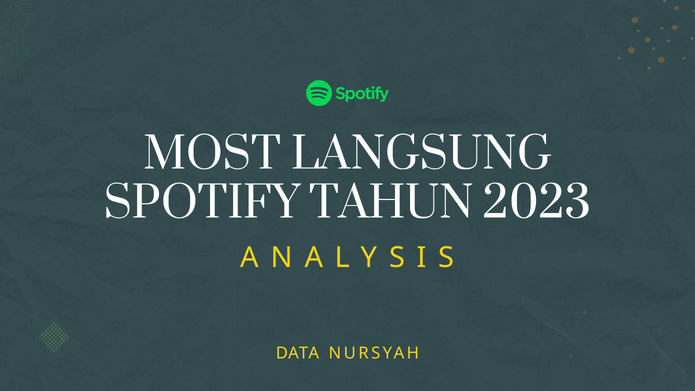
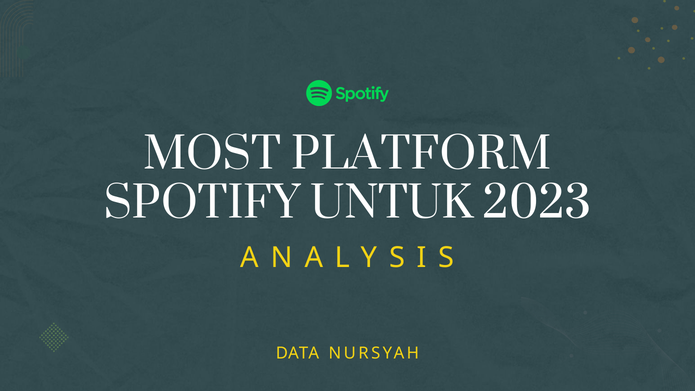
LANGSUNG: LANGSUNG -> PLATFORM (421, 155)
TAHUN: TAHUN -> UNTUK (392, 203)
